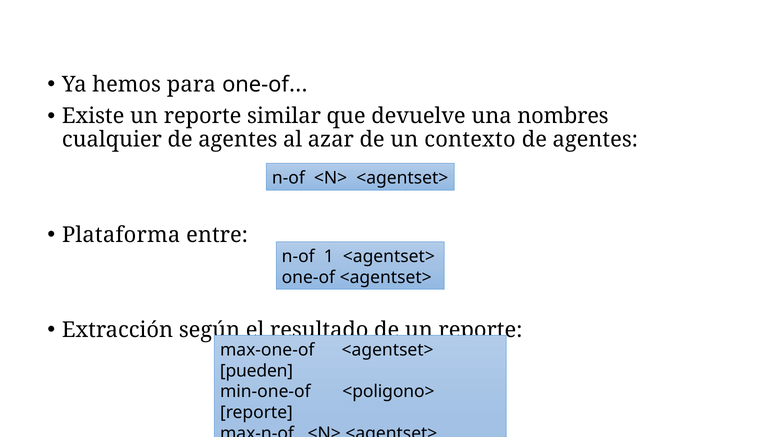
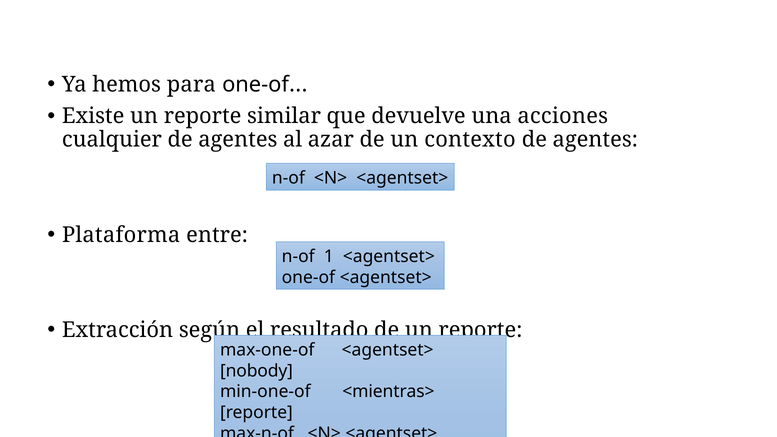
nombres: nombres -> acciones (563, 116)
pueden: pueden -> nobody (256, 371)
<poligono>: <poligono> -> <mientras> (388, 392)
